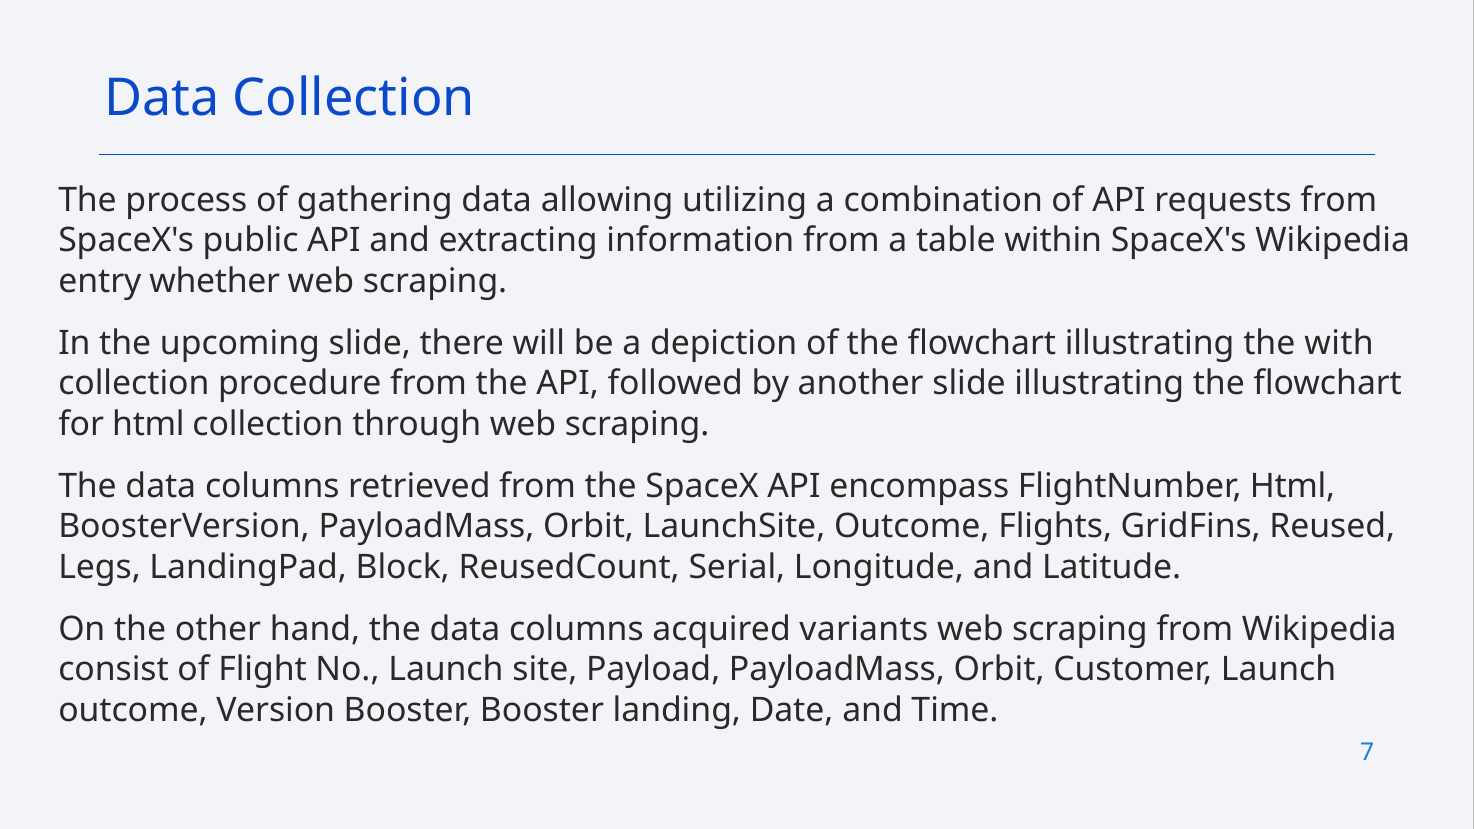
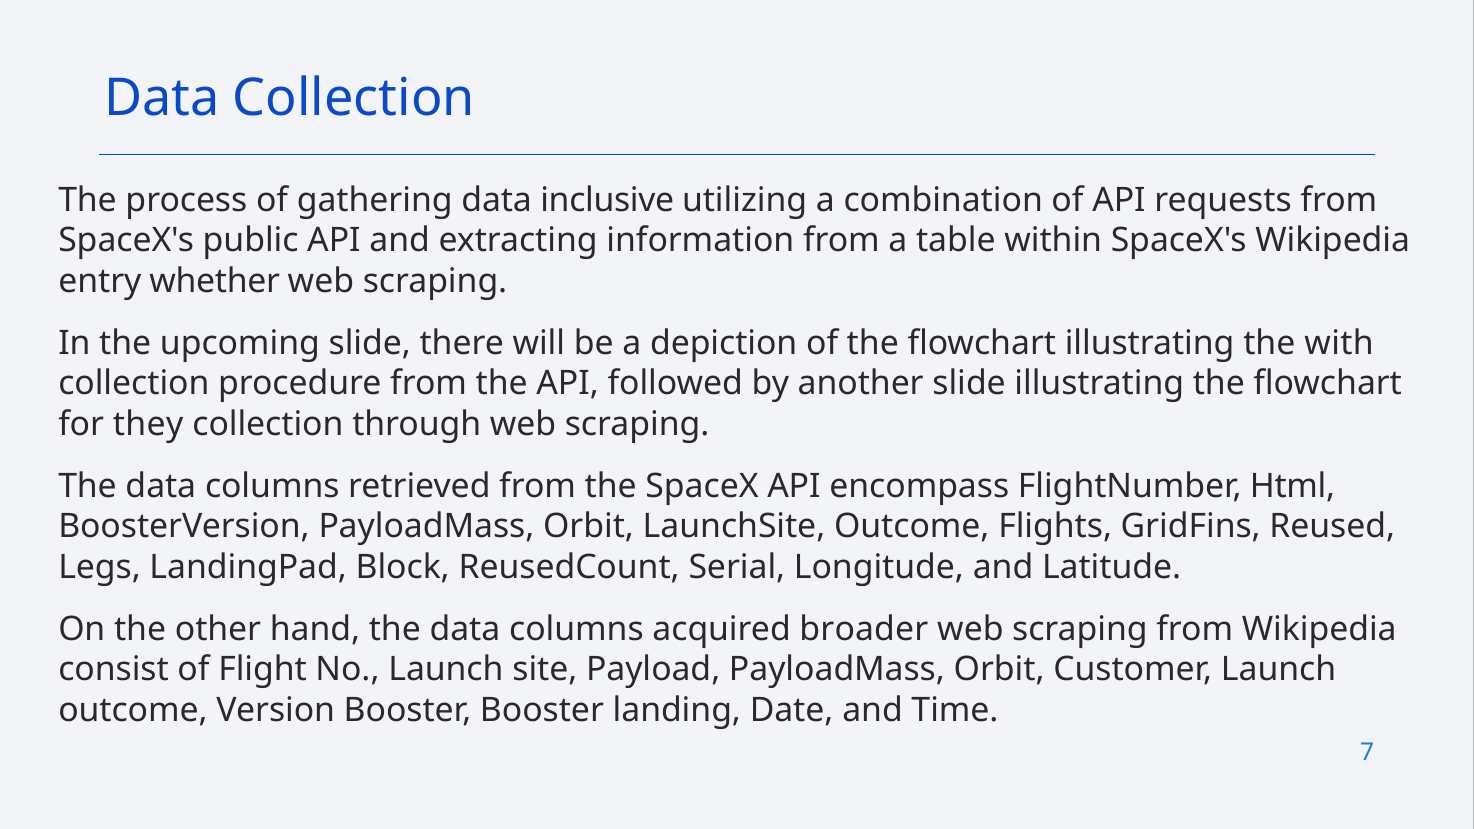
allowing: allowing -> inclusive (607, 200)
for html: html -> they (148, 424)
variants: variants -> broader (864, 629)
